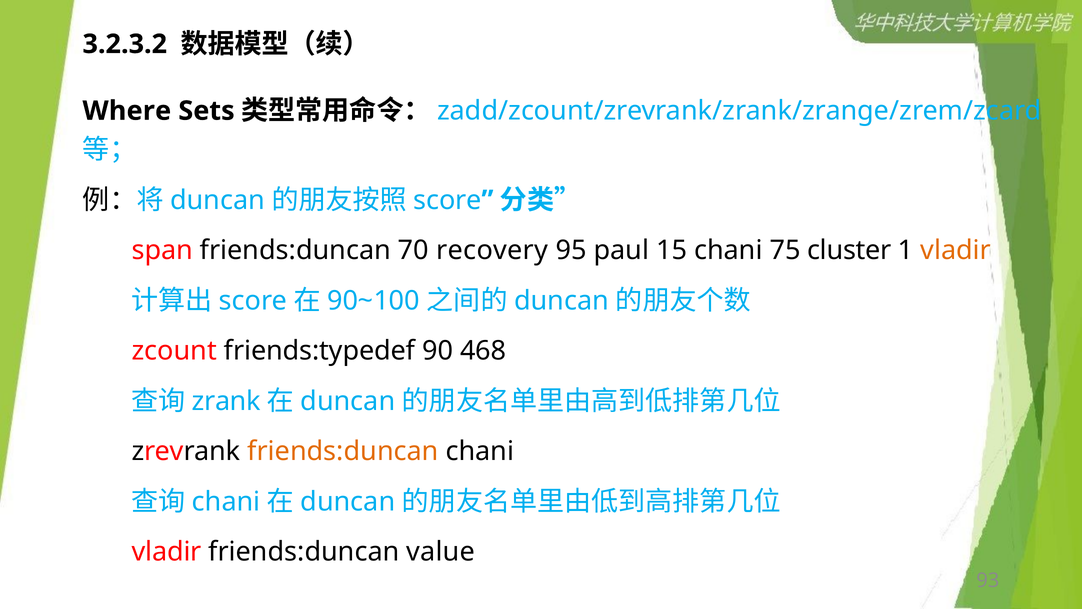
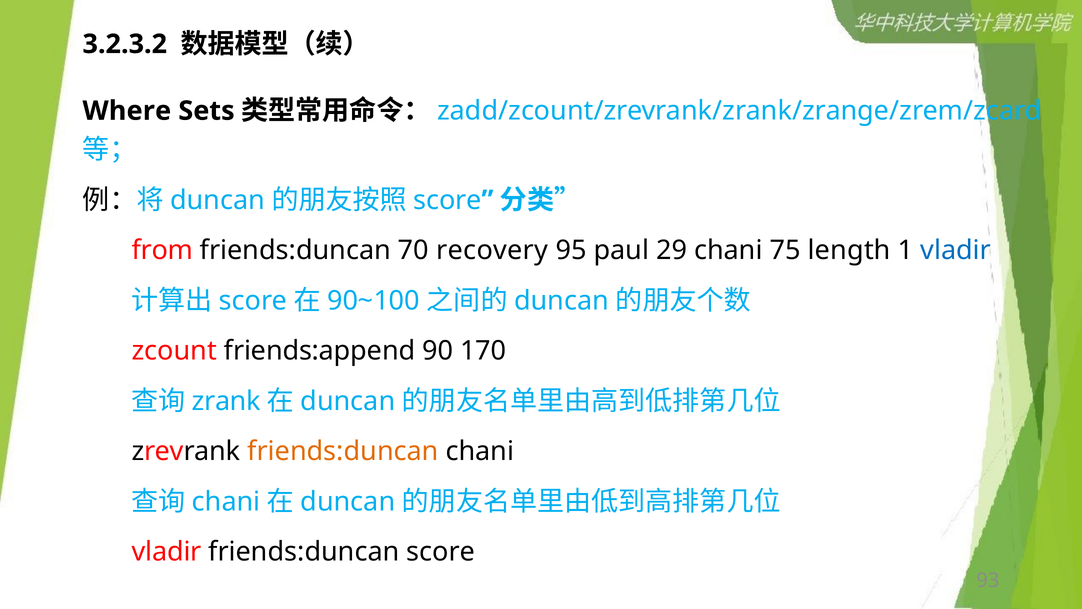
span: span -> from (162, 250)
15: 15 -> 29 (672, 250)
cluster: cluster -> length (849, 250)
vladir colour: orange -> blue (956, 250)
friends:typedef: friends:typedef -> friends:append (320, 351)
468: 468 -> 170 (483, 351)
friends:duncan value: value -> score (441, 552)
